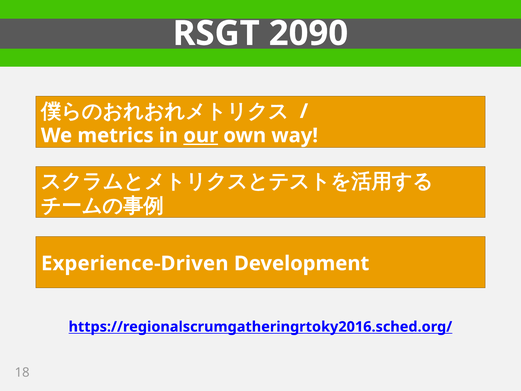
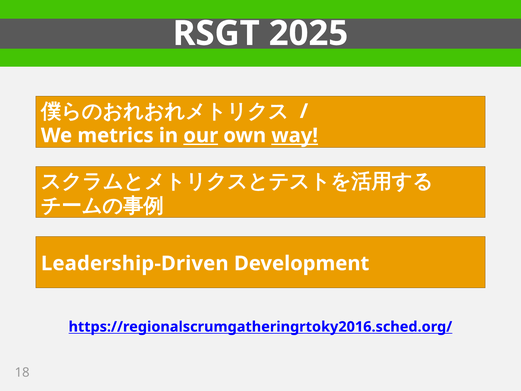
2090: 2090 -> 2025 (308, 33)
way underline: none -> present (295, 135)
Experience-Driven: Experience-Driven -> Leadership-Driven (135, 263)
